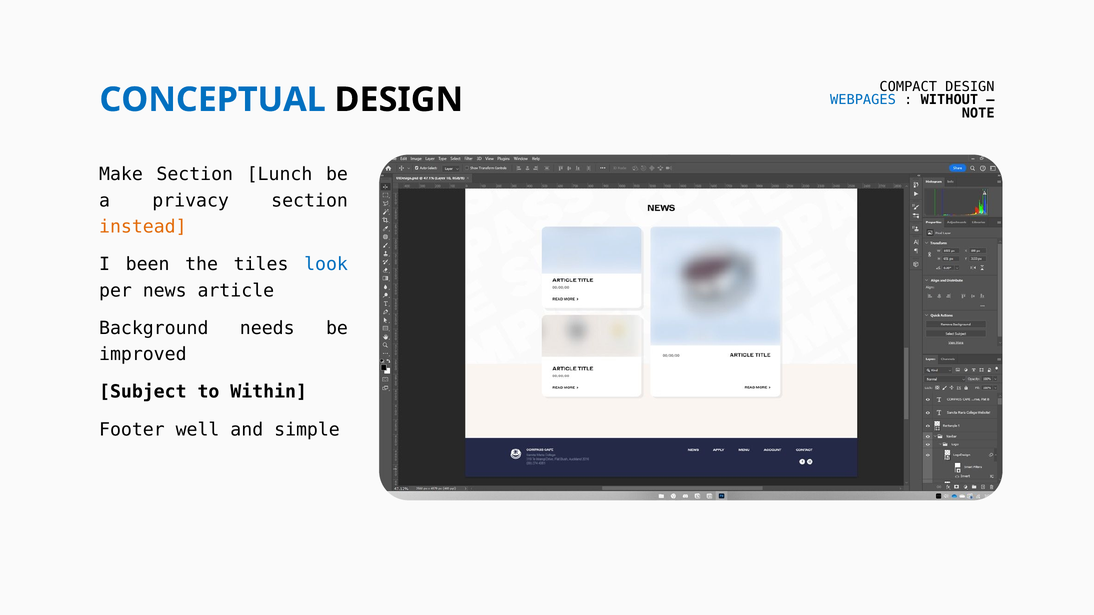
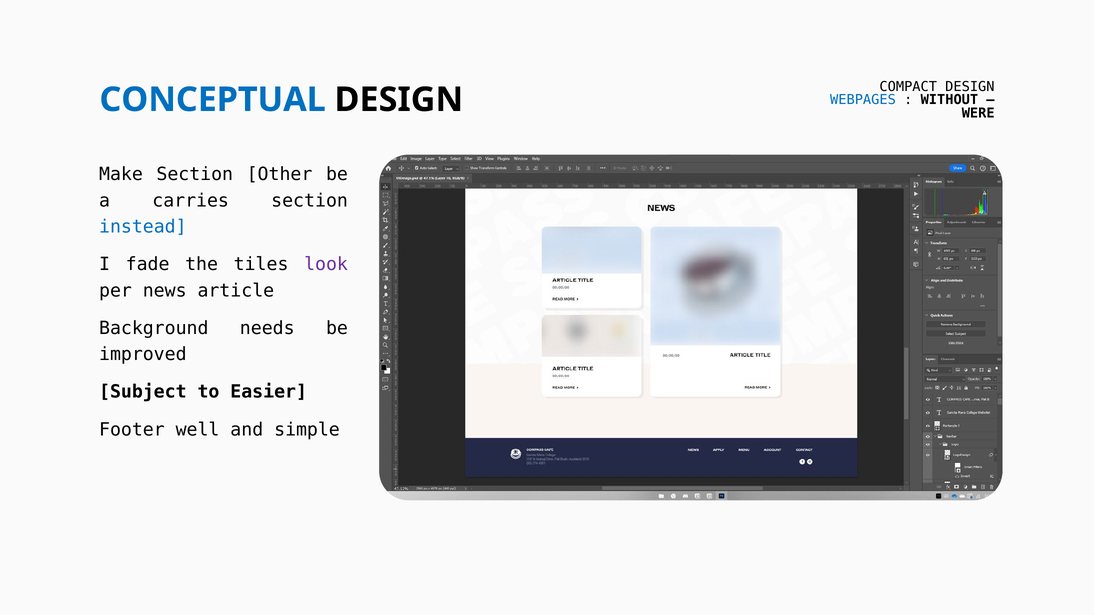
NOTE: NOTE -> WERE (978, 113)
Lunch: Lunch -> Other (280, 175)
privacy: privacy -> carries (191, 201)
instead colour: orange -> blue (143, 227)
been: been -> fade (148, 265)
look colour: blue -> purple (326, 265)
Within: Within -> Easier (269, 392)
